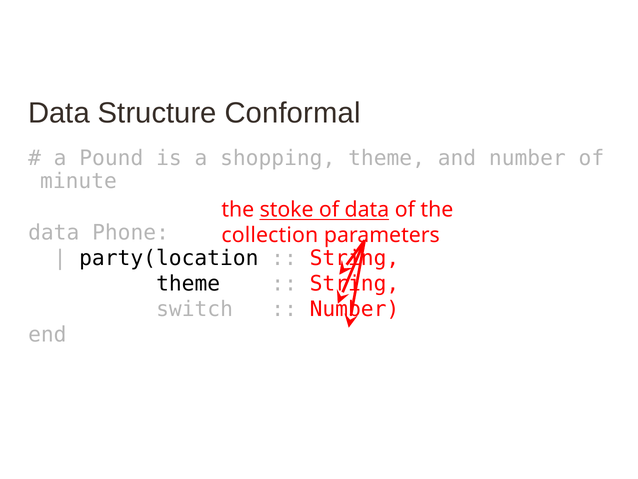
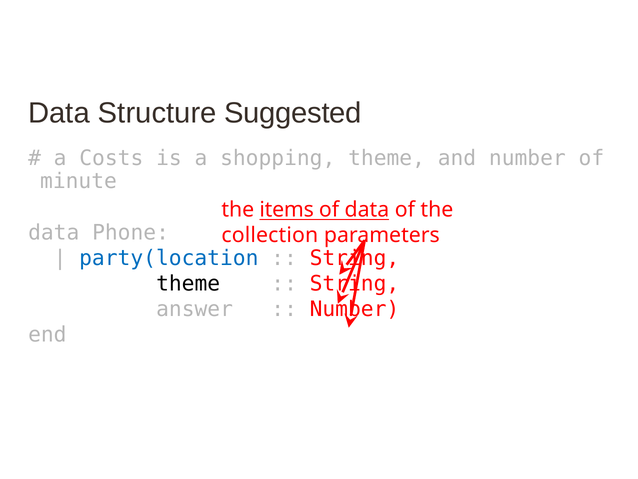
Conformal: Conformal -> Suggested (293, 113)
Pound: Pound -> Costs (111, 158)
stoke: stoke -> items (287, 210)
party(location colour: black -> blue (169, 258)
switch: switch -> answer (195, 309)
